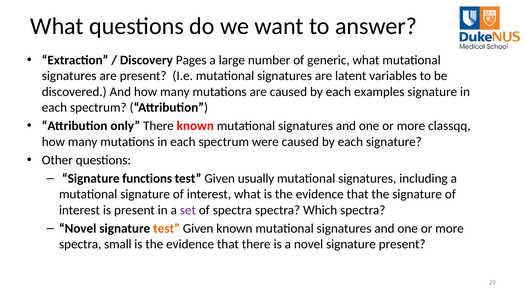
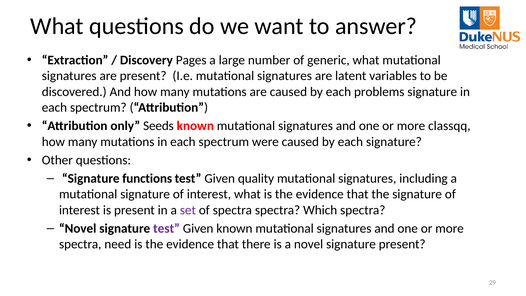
examples: examples -> problems (379, 92)
only There: There -> Seeds (158, 126)
usually: usually -> quality (256, 178)
test colour: orange -> purple (167, 228)
small: small -> need (118, 244)
